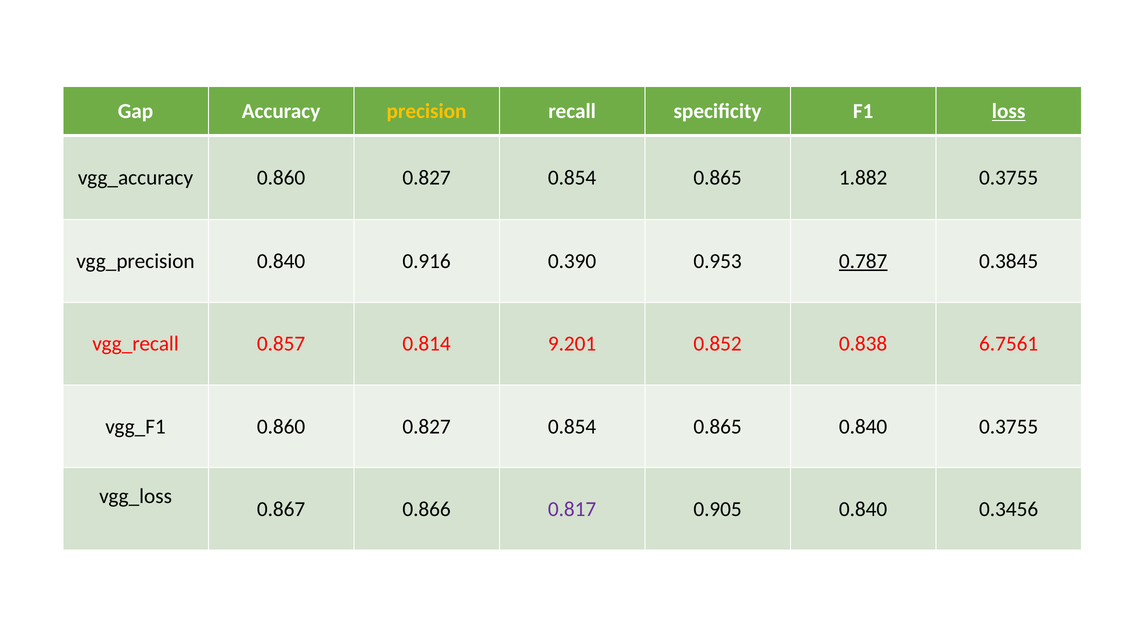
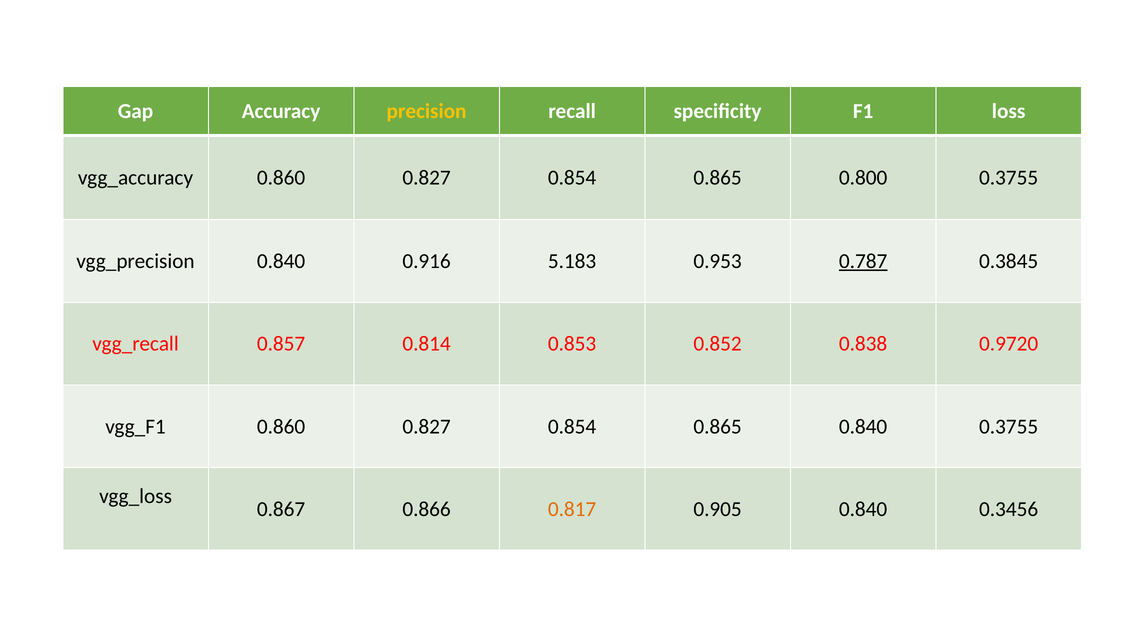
loss underline: present -> none (1009, 111)
1.882: 1.882 -> 0.800 (863, 178)
0.390: 0.390 -> 5.183 (572, 261)
9.201: 9.201 -> 0.853 (572, 344)
6.7561: 6.7561 -> 0.9720 (1009, 344)
0.817 colour: purple -> orange (572, 509)
